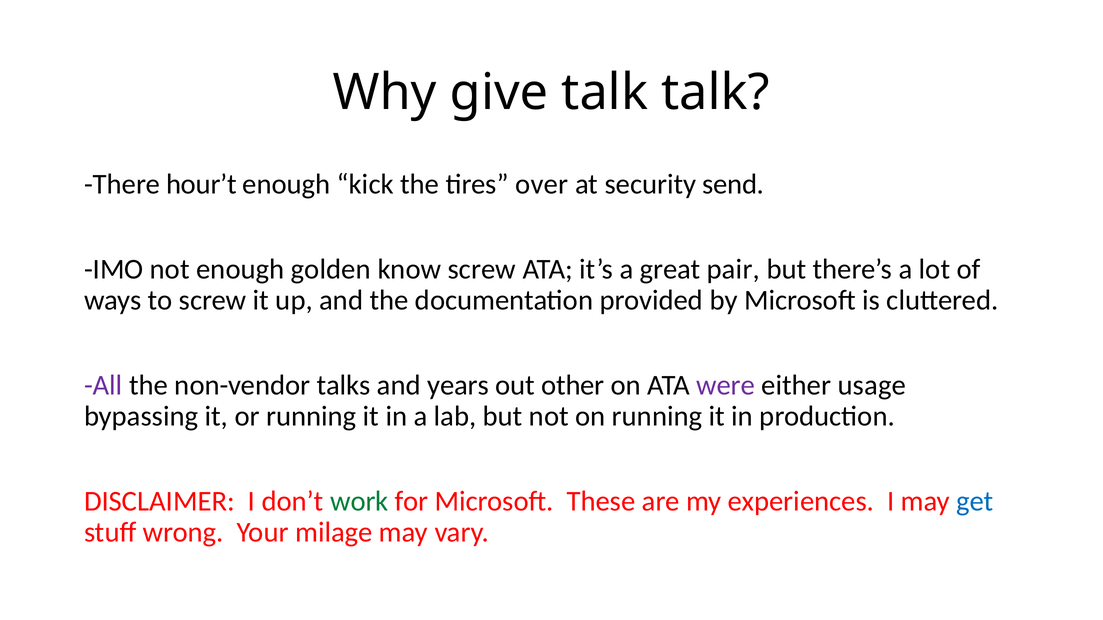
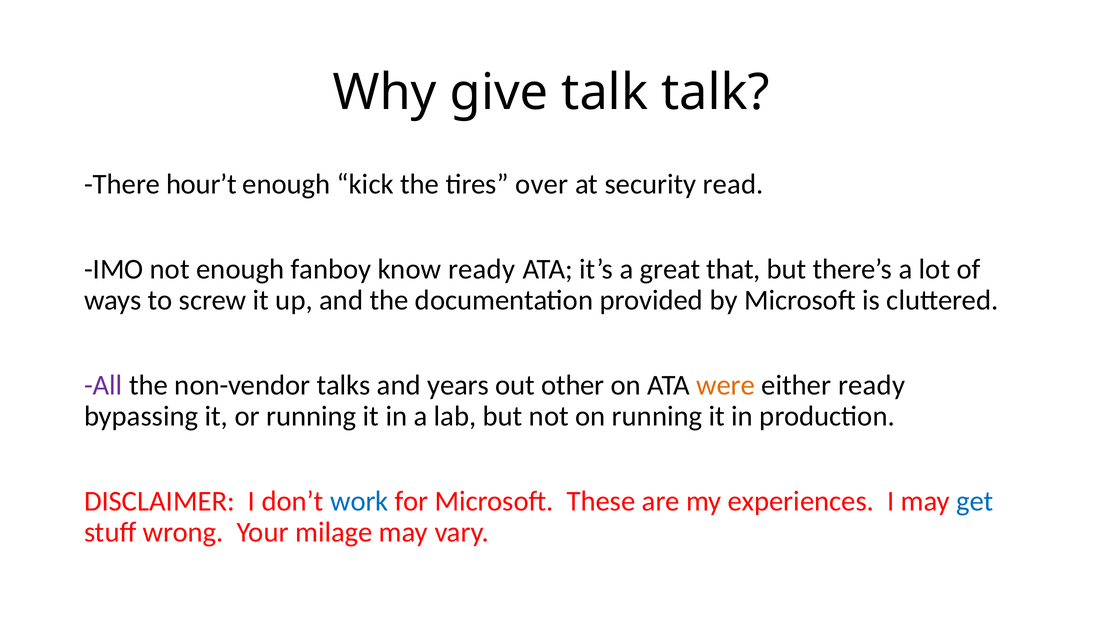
send: send -> read (733, 185)
golden: golden -> fanboy (331, 270)
know screw: screw -> ready (482, 270)
pair: pair -> that (734, 270)
were colour: purple -> orange (726, 386)
either usage: usage -> ready (872, 386)
work colour: green -> blue (359, 502)
